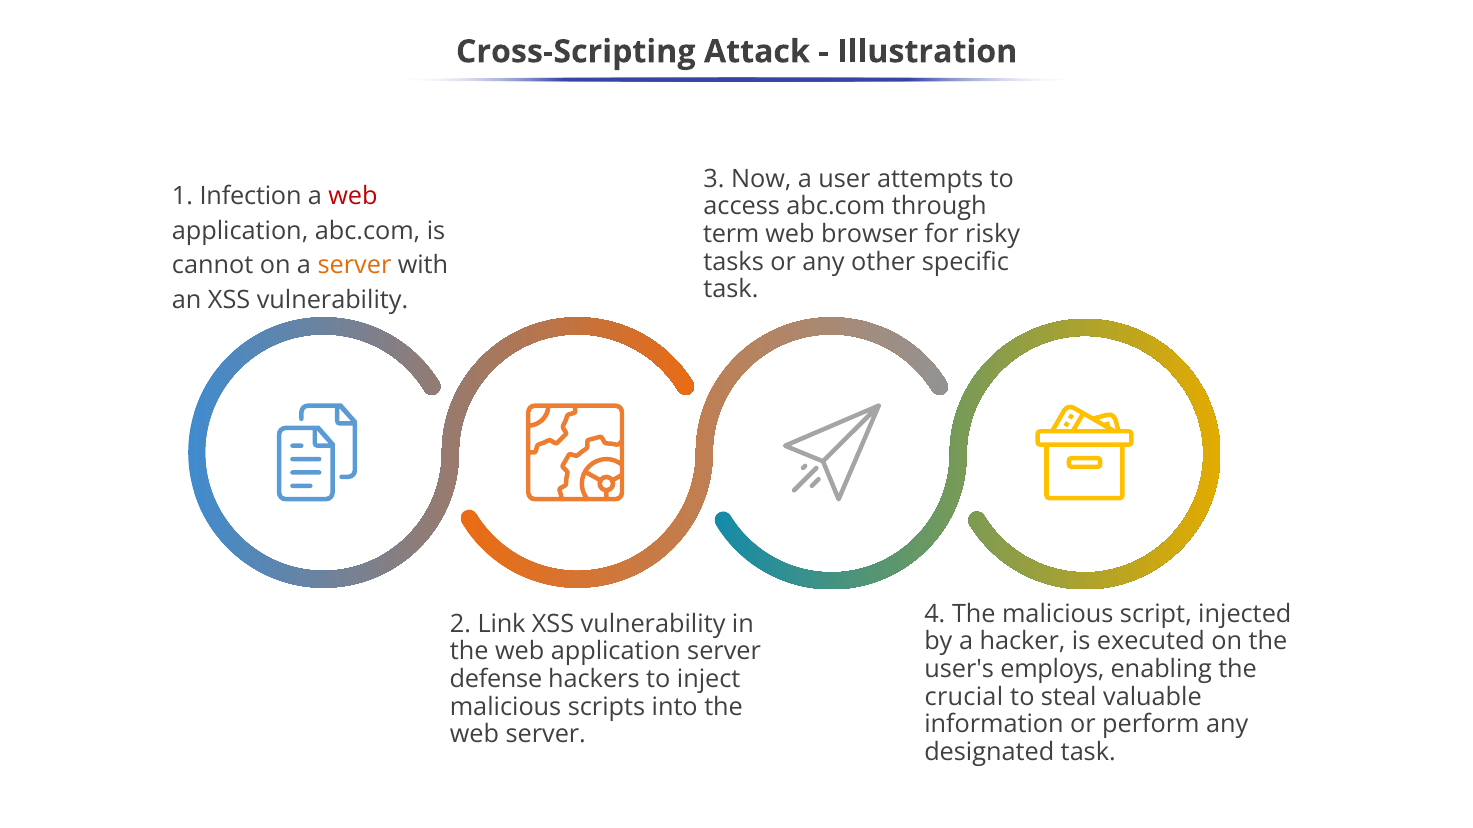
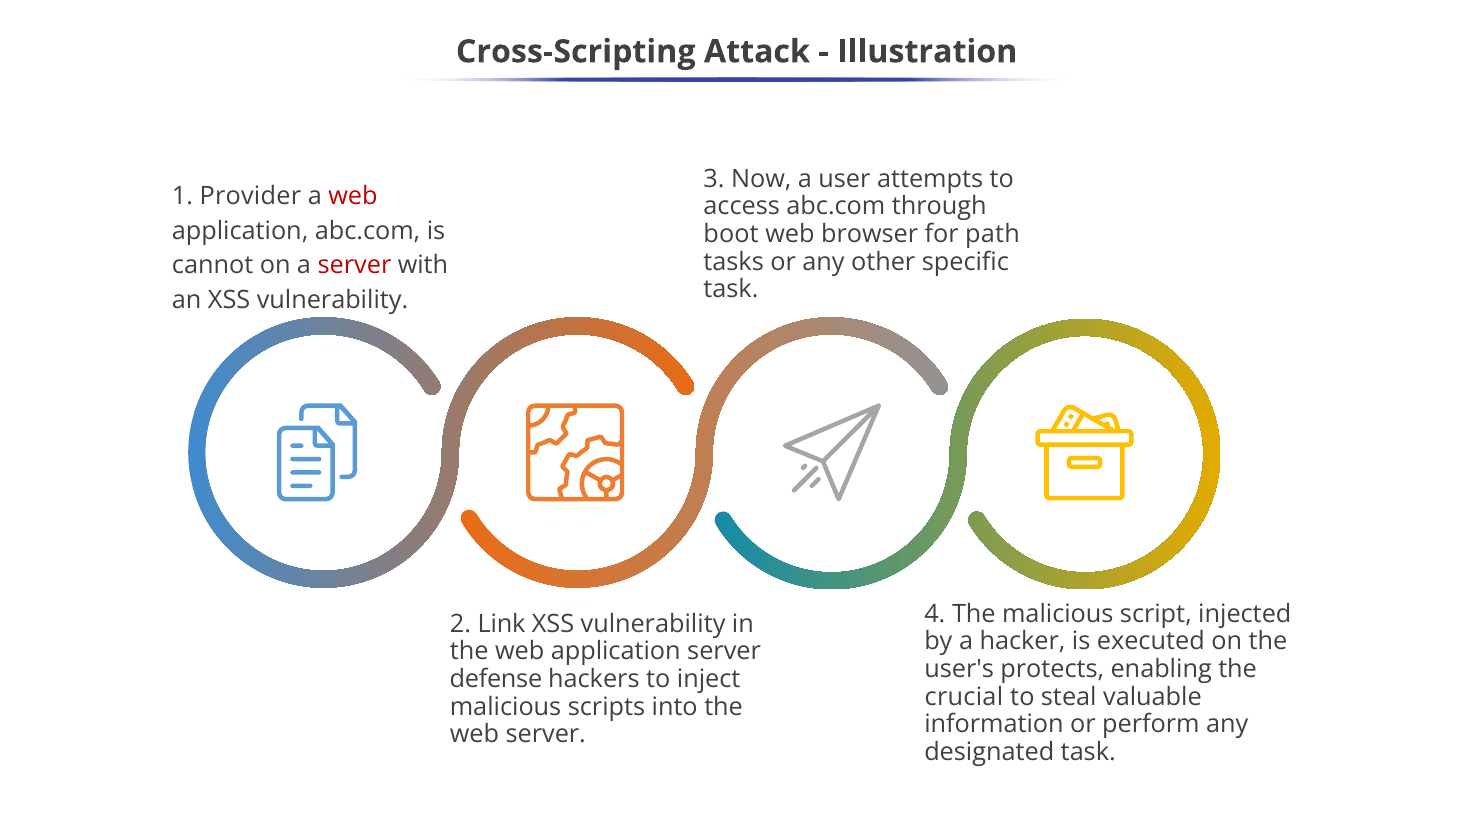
Infection: Infection -> Provider (250, 196)
term: term -> boot (731, 234)
risky: risky -> path (993, 234)
server colour: orange -> red (355, 266)
employs: employs -> protects (1052, 670)
